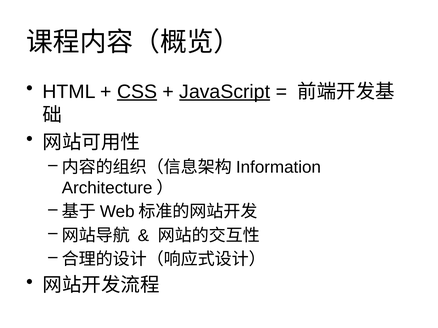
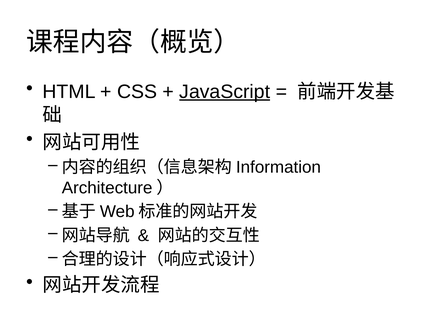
CSS underline: present -> none (137, 92)
